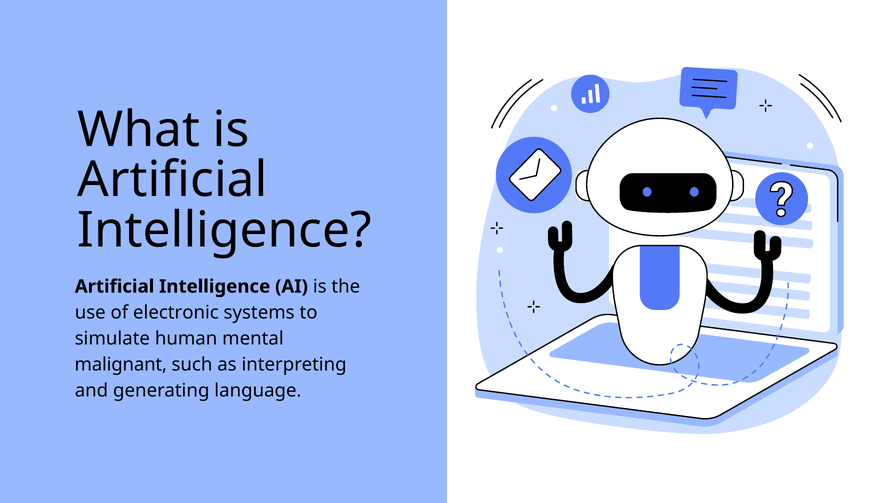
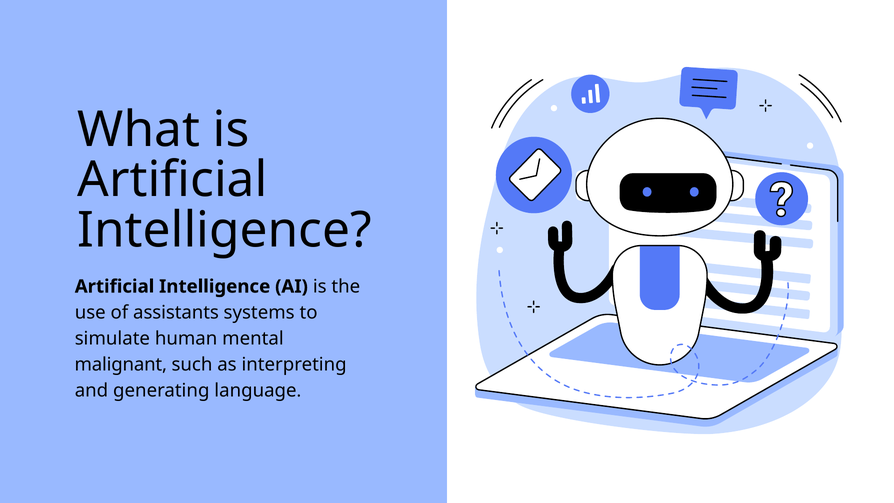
electronic: electronic -> assistants (176, 312)
